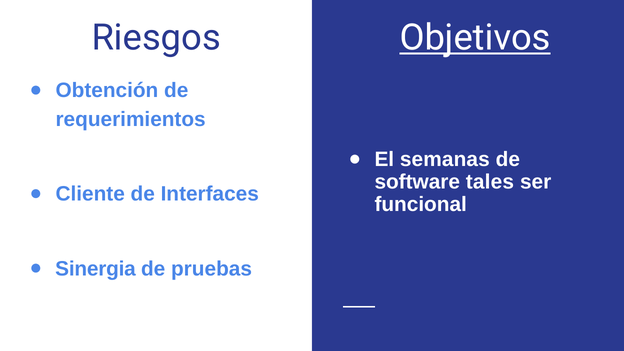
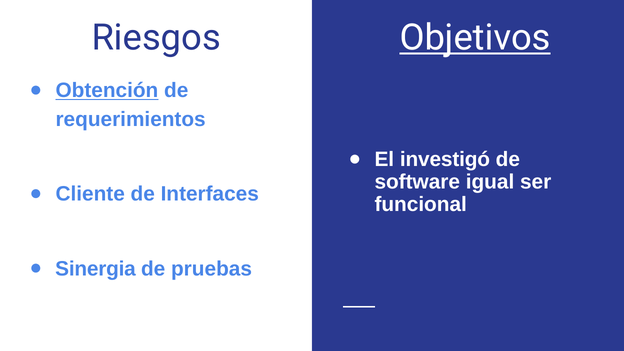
Obtención underline: none -> present (107, 91)
semanas: semanas -> investigó (445, 159)
tales: tales -> igual (490, 182)
